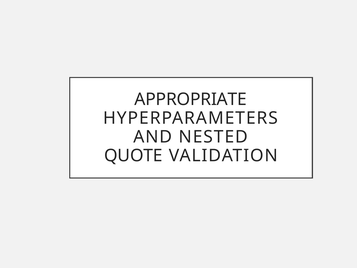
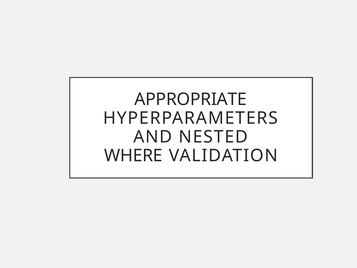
QUOTE: QUOTE -> WHERE (133, 156)
